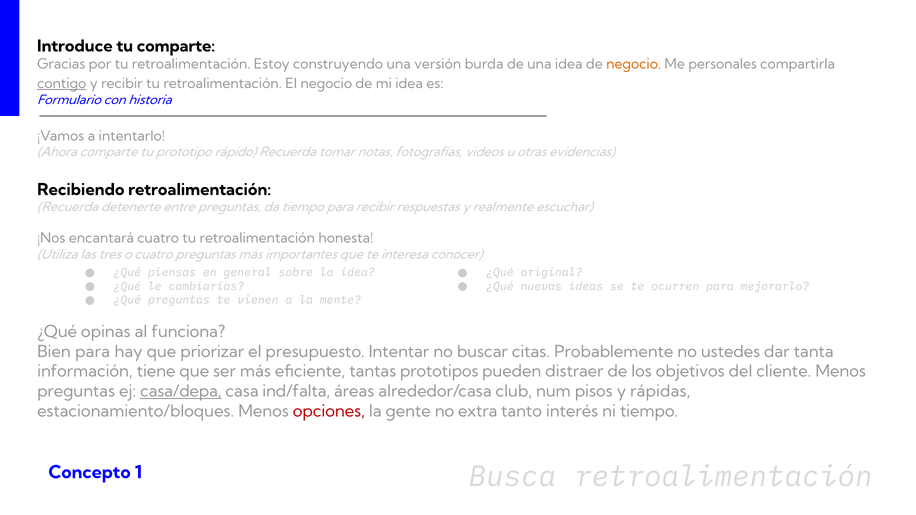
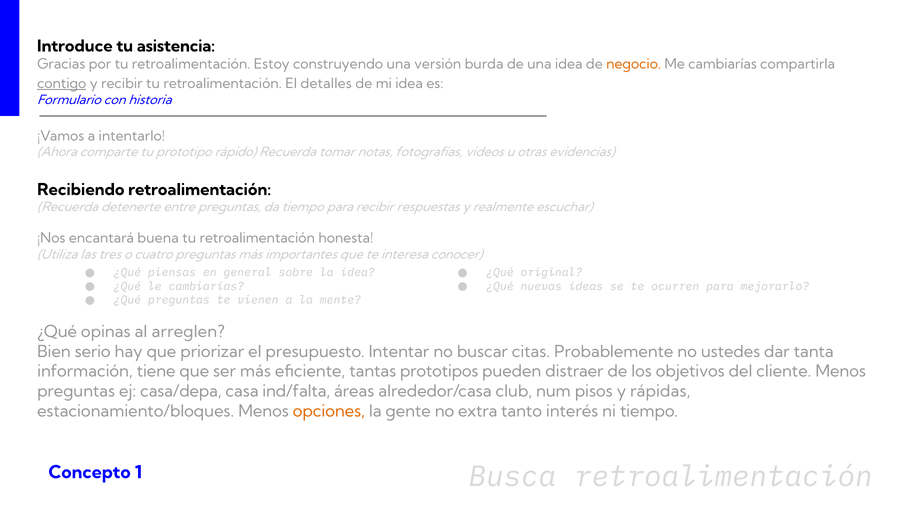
tu comparte: comparte -> asistencia (176, 46)
Me personales: personales -> cambiarías (723, 64)
El negocio: negocio -> detalles (326, 84)
encantará cuatro: cuatro -> buena (158, 238)
funciona: funciona -> arreglen (188, 332)
Bien para: para -> serio (93, 352)
casa/depa underline: present -> none (181, 392)
opciones colour: red -> orange (329, 411)
